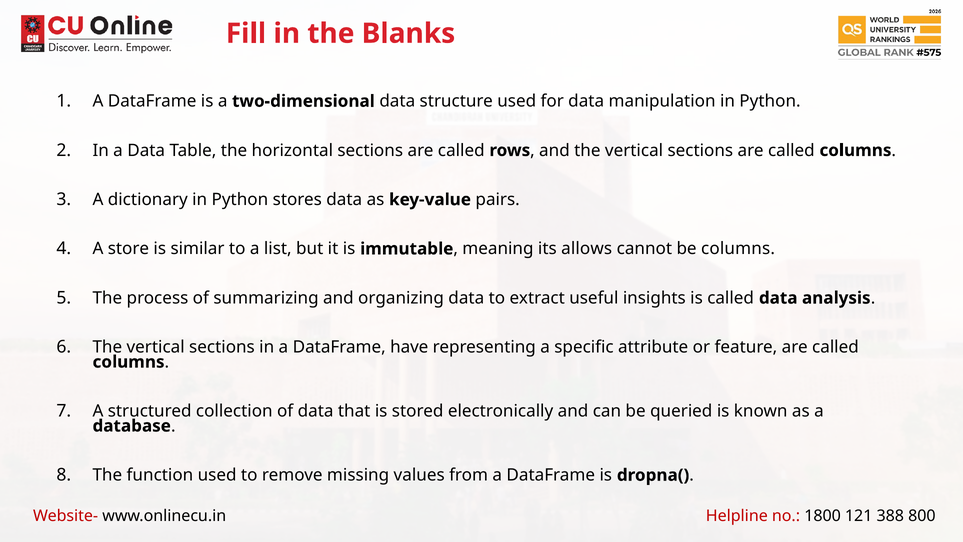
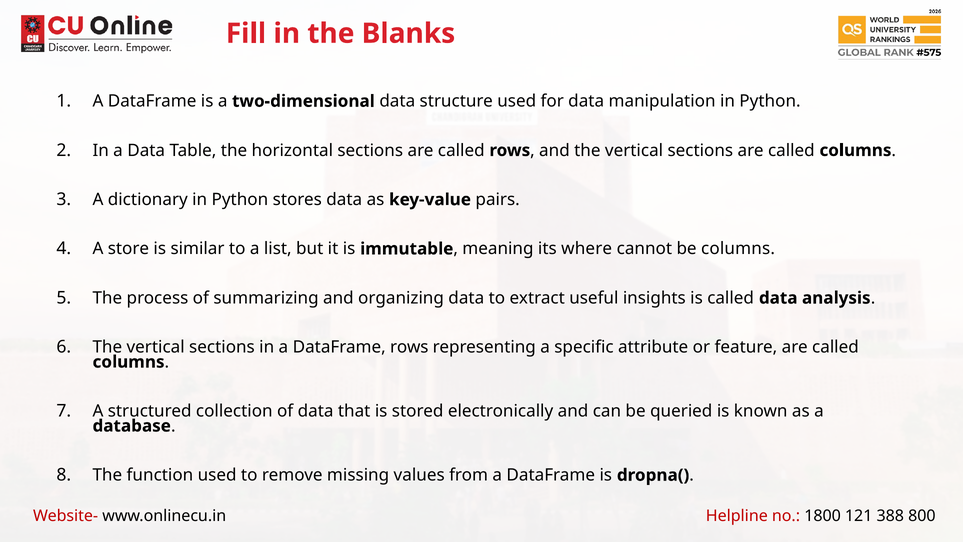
allows: allows -> where (587, 249)
DataFrame have: have -> rows (409, 347)
